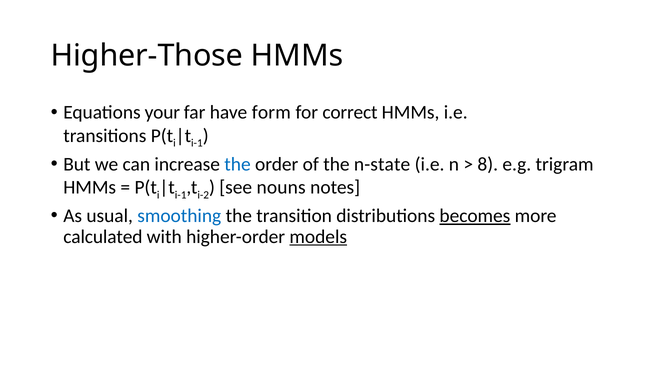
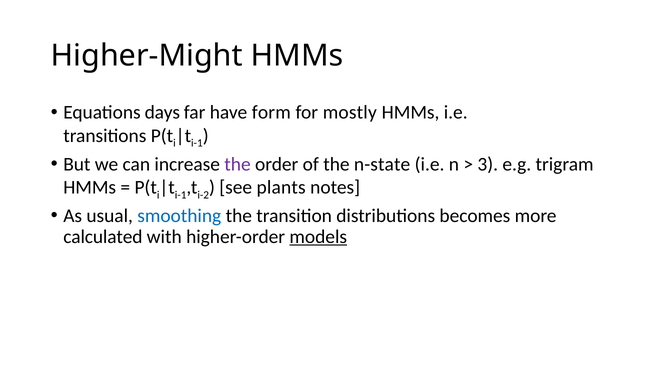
Higher-Those: Higher-Those -> Higher-Might (147, 56)
your: your -> days (162, 113)
correct: correct -> mostly (350, 113)
the colour: blue -> purple (238, 164)
8: 8 -> 3 (488, 164)
nouns: nouns -> plants (281, 188)
becomes underline: present -> none (475, 216)
